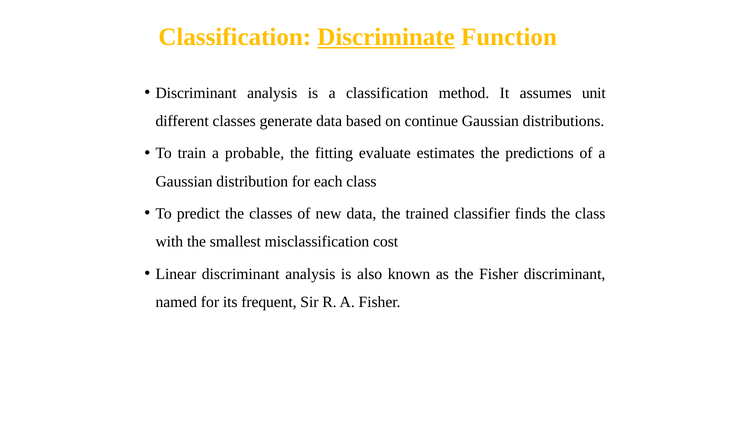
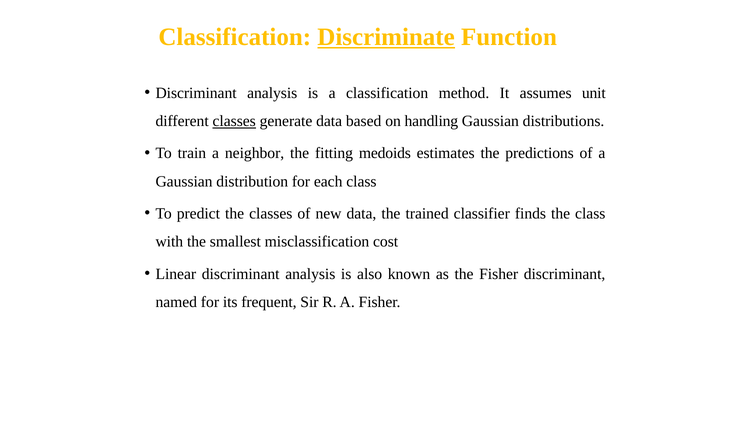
classes underline: none -> present (234, 121)
continue: continue -> handling (431, 121)
probable: probable -> neighbor (255, 153)
evaluate: evaluate -> medoids (385, 153)
